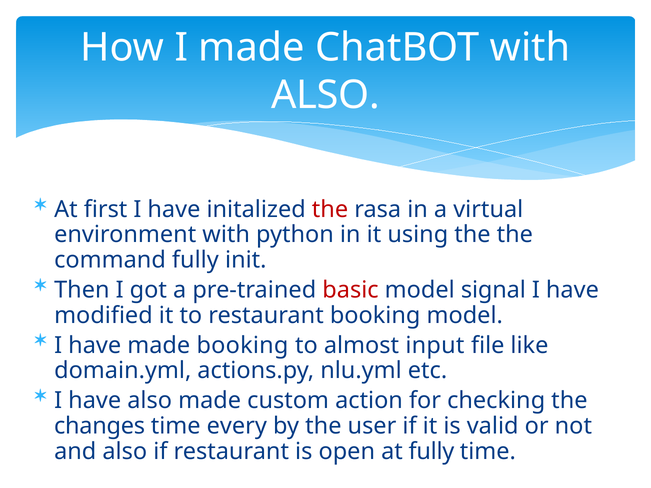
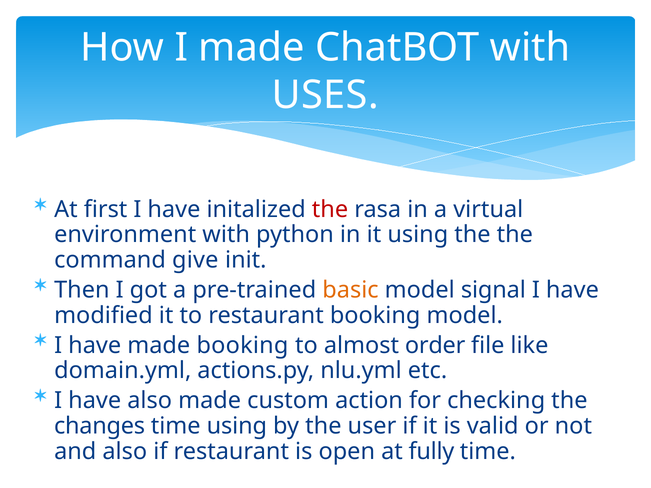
ALSO: ALSO -> USES (325, 95)
command fully: fully -> give (195, 260)
basic colour: red -> orange (350, 290)
input: input -> order (435, 345)
time every: every -> using (237, 426)
